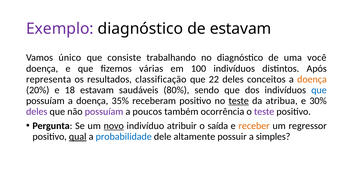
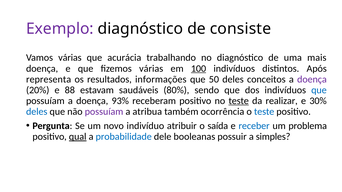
de estavam: estavam -> consiste (240, 29)
Vamos único: único -> várias (70, 58)
consiste: consiste -> acurácia (124, 58)
você: você -> mais (317, 58)
100 underline: none -> present (199, 69)
classificação: classificação -> informações (161, 79)
22: 22 -> 50 (214, 79)
doença colour: orange -> purple (312, 79)
18: 18 -> 88 (70, 90)
35%: 35% -> 93% (120, 101)
atribua: atribua -> realizar (282, 101)
deles colour: purple -> blue (37, 112)
poucos: poucos -> atribua (147, 112)
teste colour: purple -> blue (264, 112)
novo underline: present -> none (114, 126)
receber colour: orange -> blue (254, 126)
regressor: regressor -> problema (308, 126)
altamente: altamente -> booleanas (194, 137)
